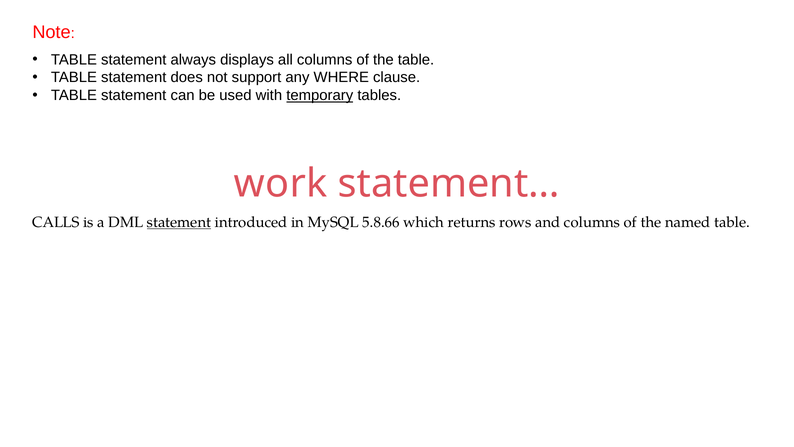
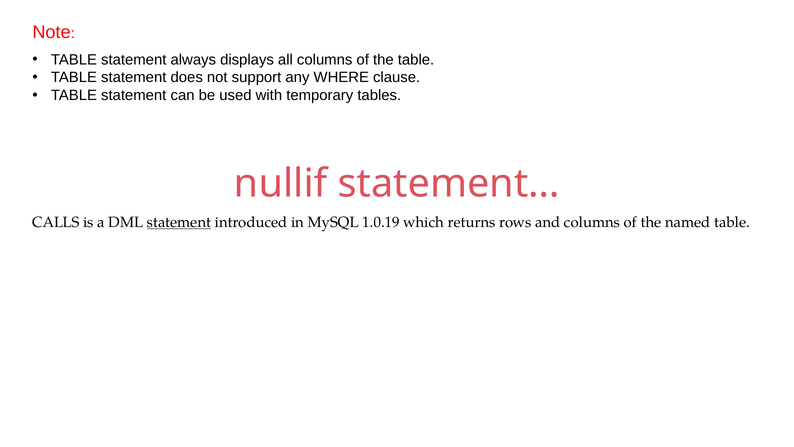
temporary underline: present -> none (320, 95)
work: work -> nullif (281, 183)
5.8.66: 5.8.66 -> 1.0.19 (381, 222)
